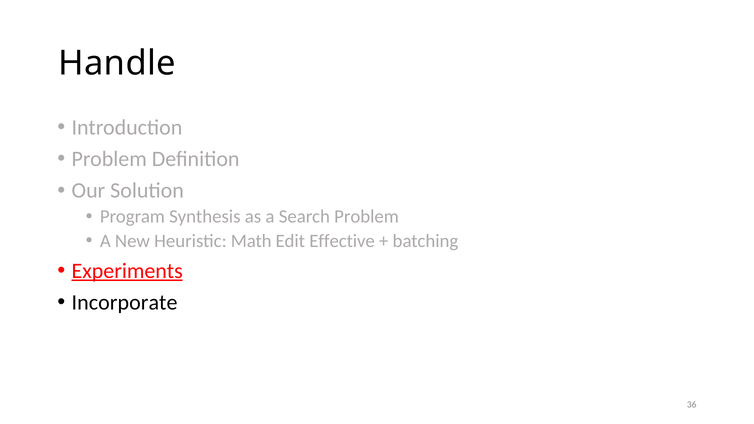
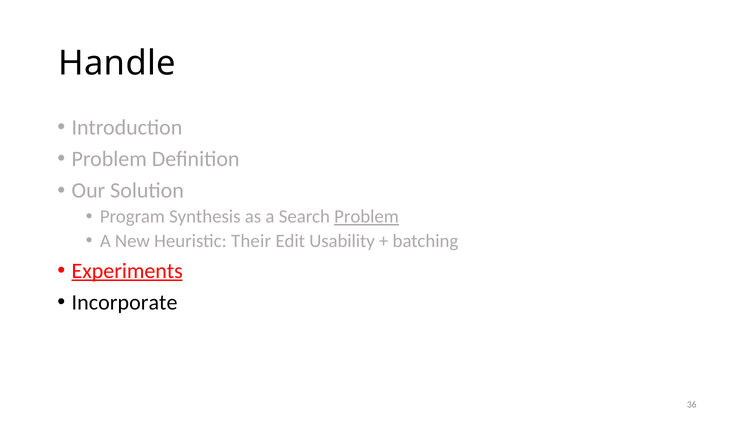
Problem underline: none -> present (367, 217)
Math: Math -> Their (251, 241)
Effective: Effective -> Usability (342, 241)
